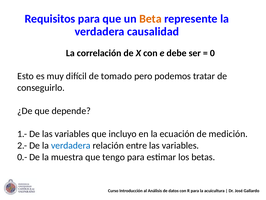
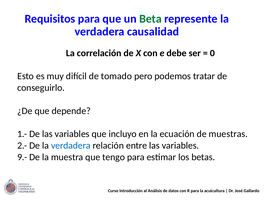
Beta colour: orange -> green (150, 19)
medición: medición -> muestras (228, 134)
0.-: 0.- -> 9.- (22, 157)
